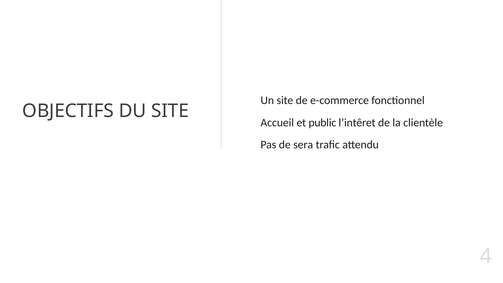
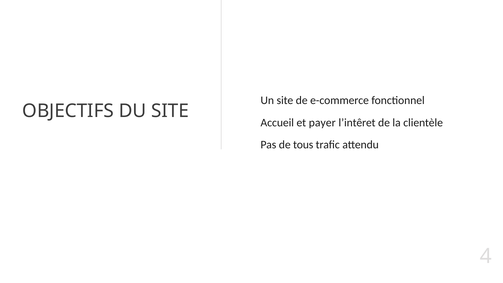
public: public -> payer (322, 123)
sera: sera -> tous (303, 145)
